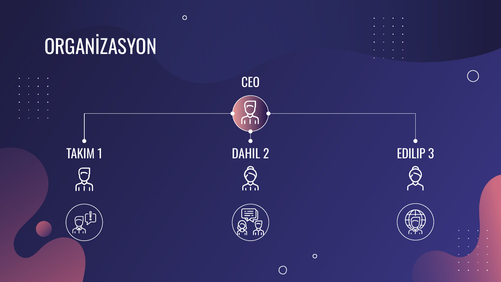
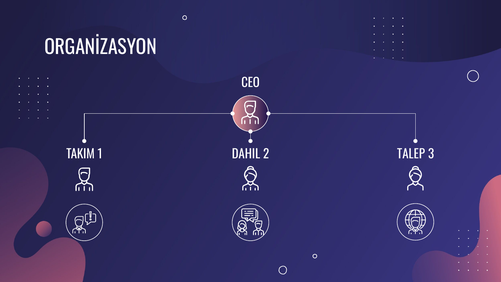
EDILIP: EDILIP -> TALEP (411, 154)
